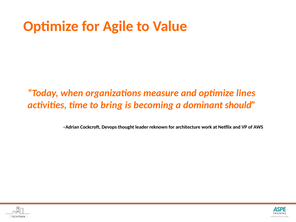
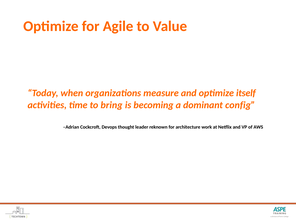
lines: lines -> itself (246, 93)
should: should -> config (240, 105)
